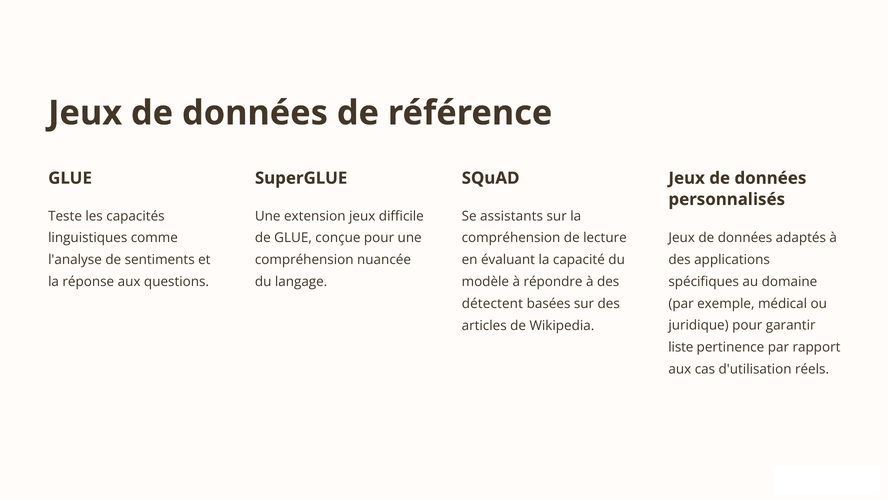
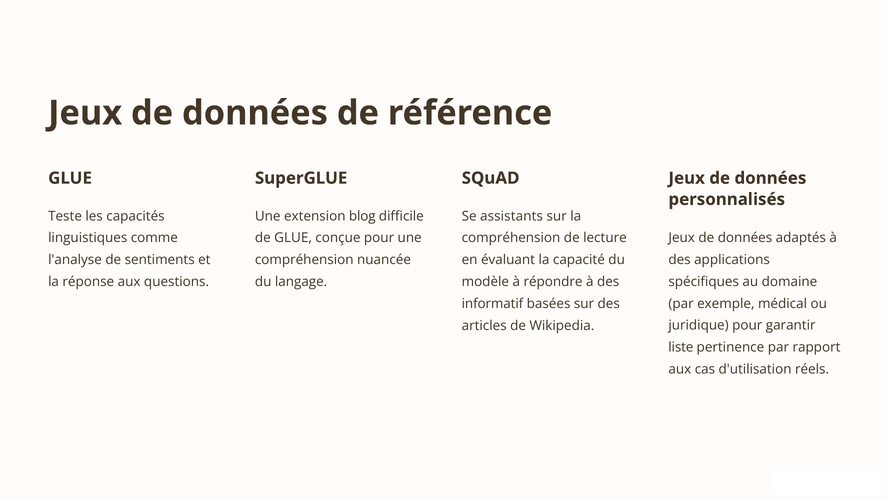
extension jeux: jeux -> blog (362, 216)
détectent: détectent -> informatif (492, 304)
